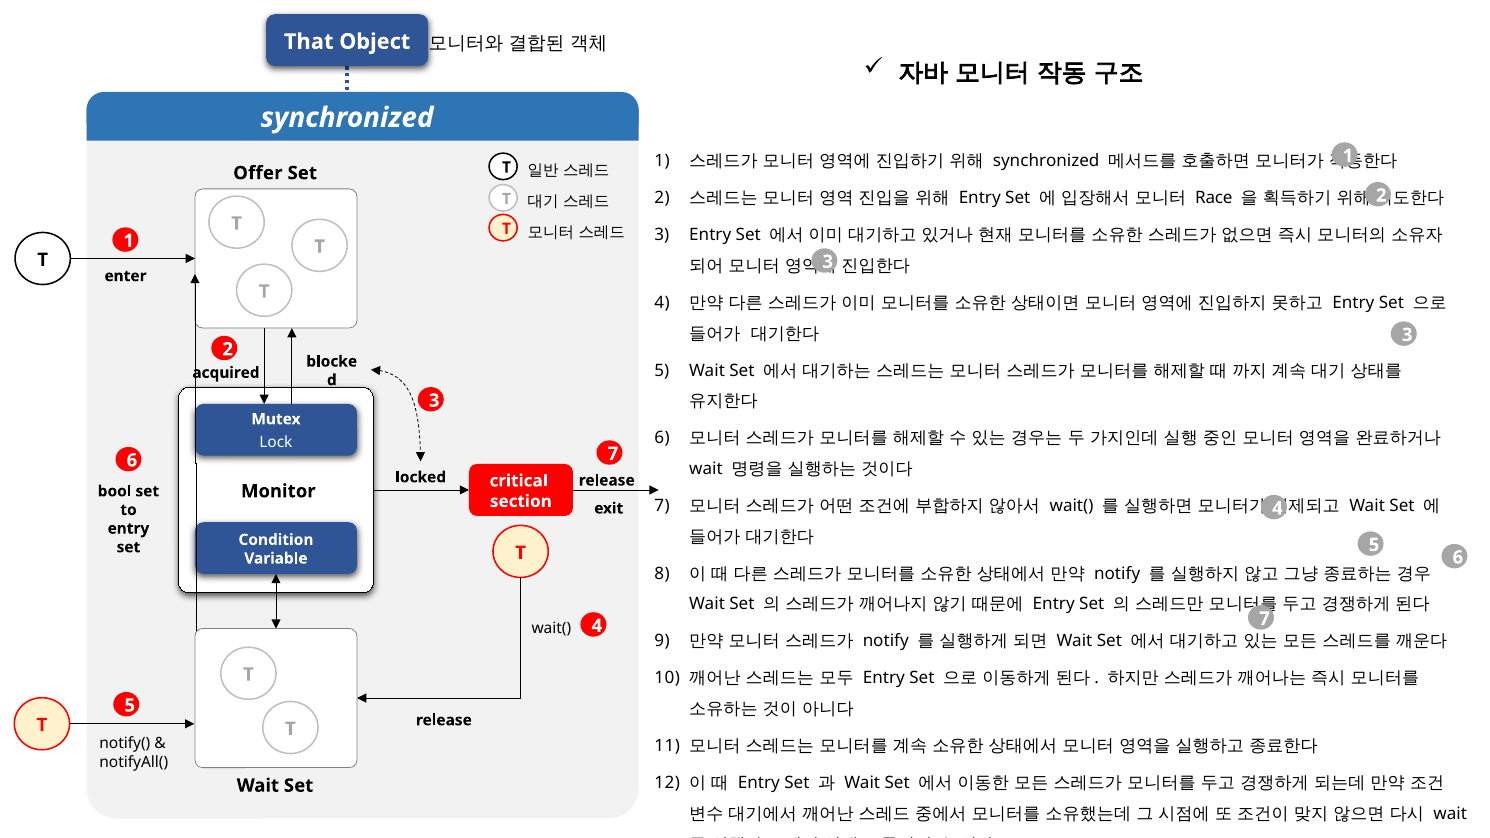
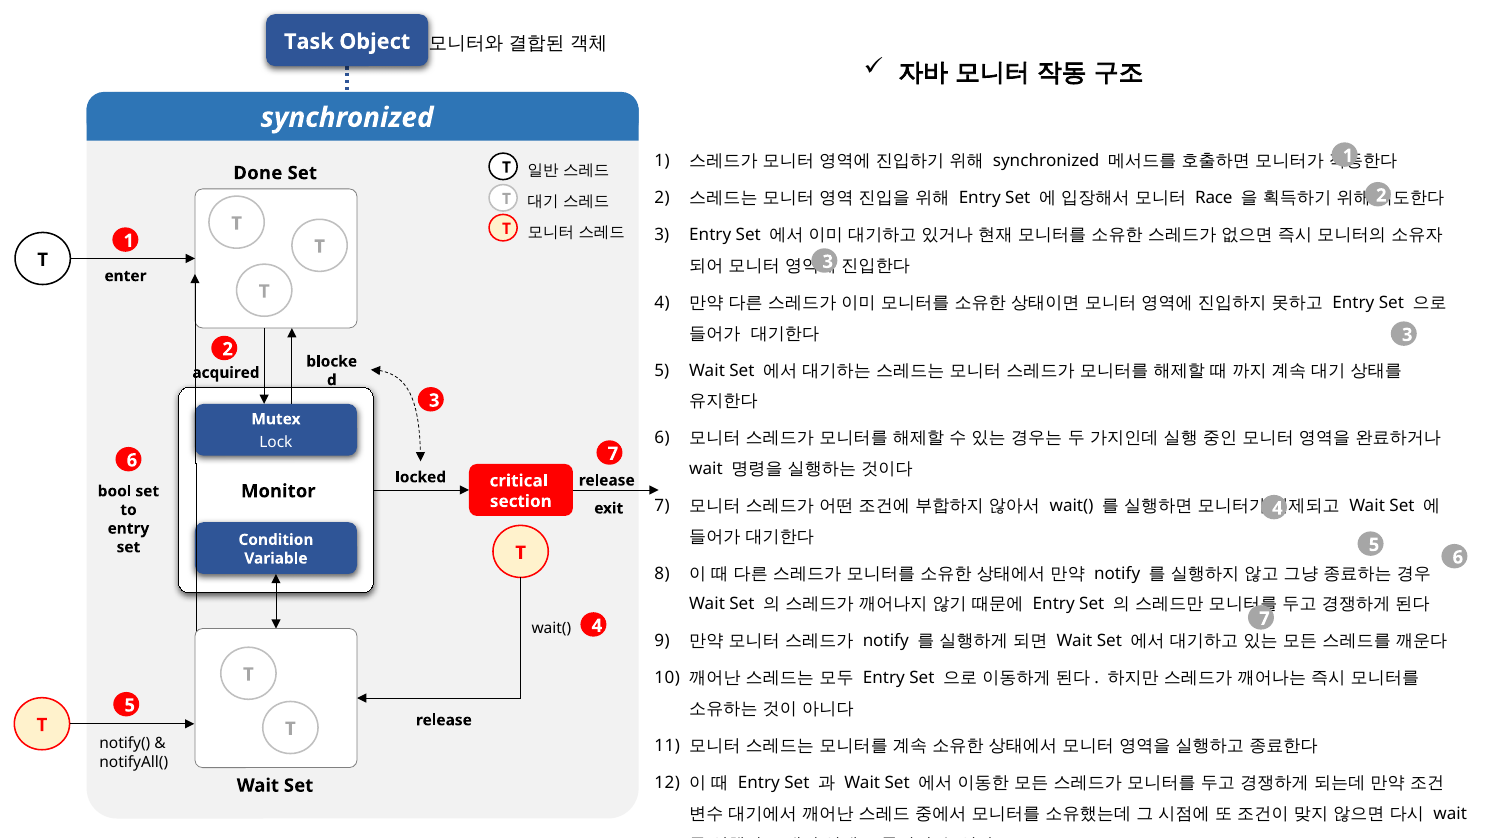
That: That -> Task (309, 42)
Offer: Offer -> Done (258, 173)
